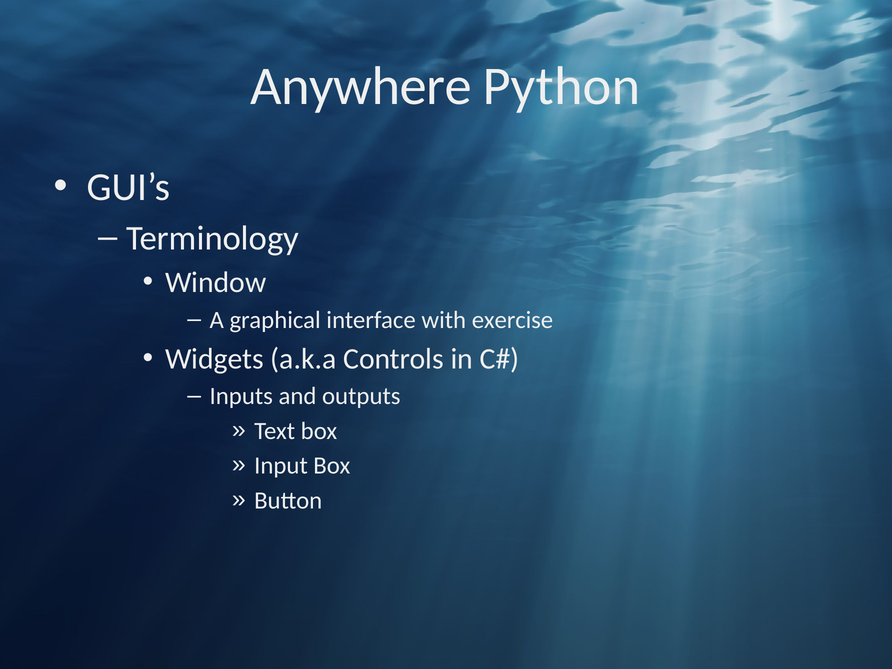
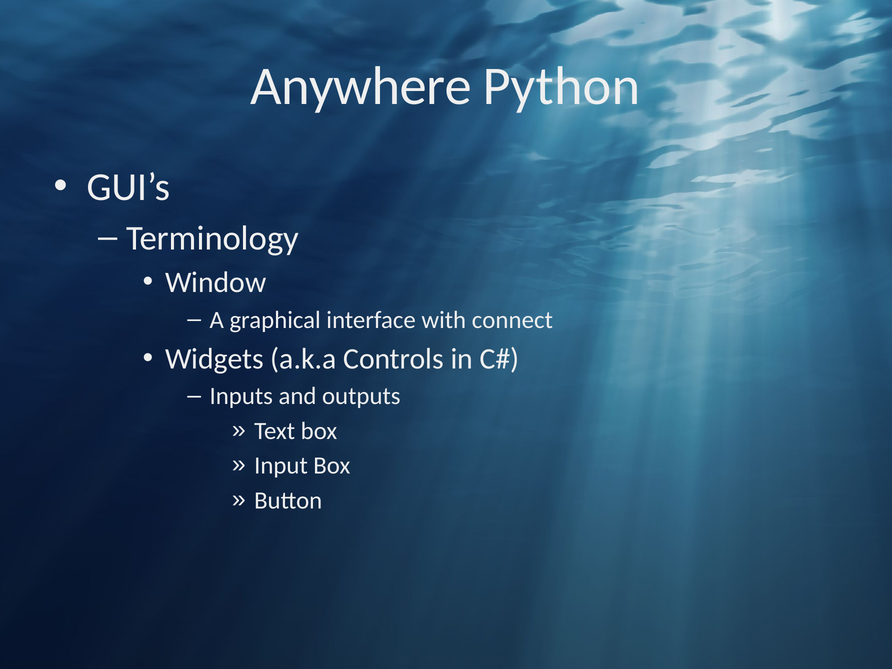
exercise: exercise -> connect (512, 320)
